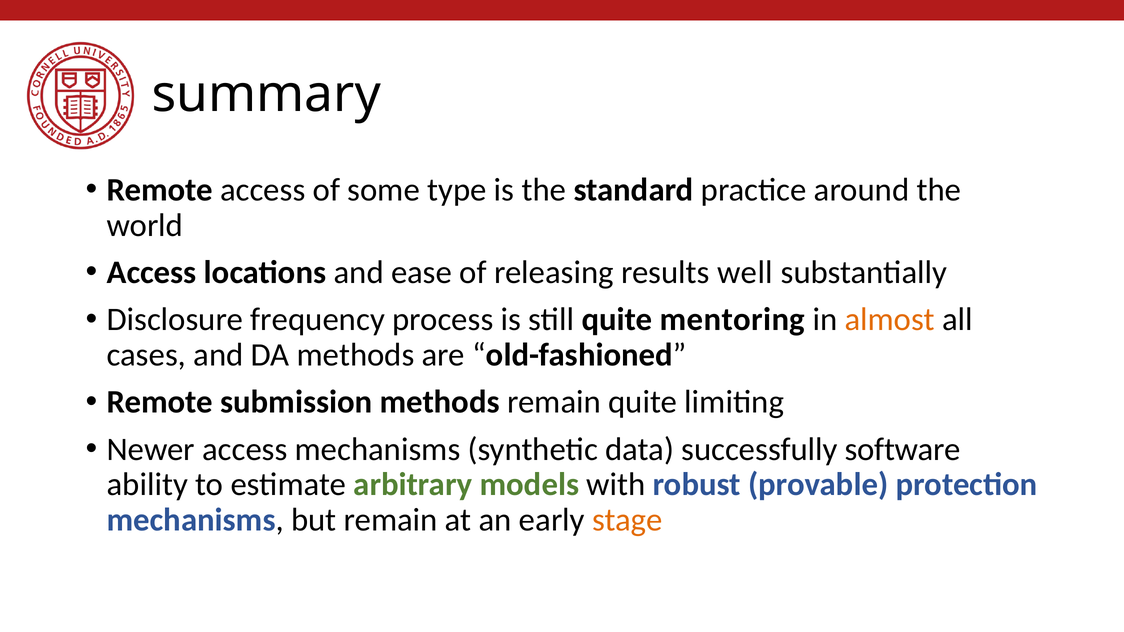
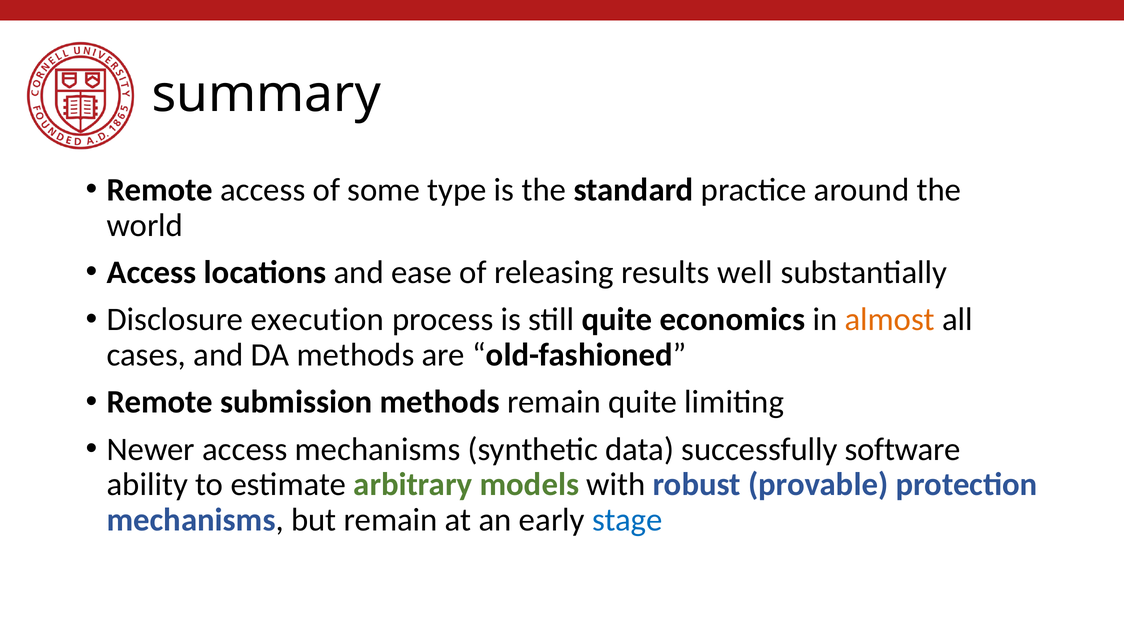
frequency: frequency -> execution (317, 320)
mentoring: mentoring -> economics (733, 320)
stage colour: orange -> blue (627, 520)
